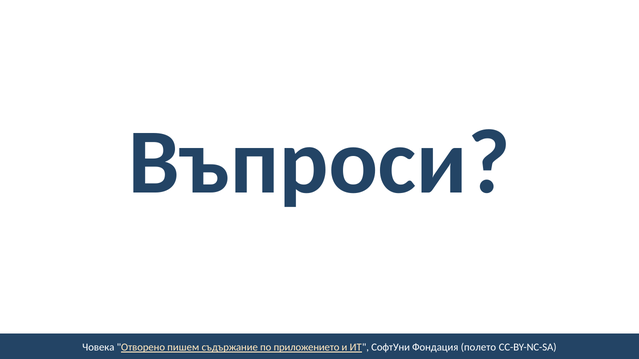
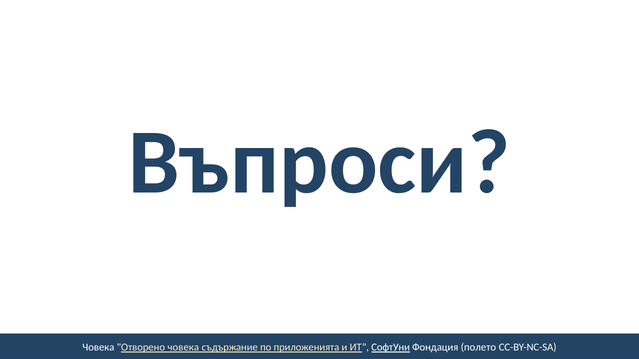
Отворено пишем: пишем -> човека (183, 348)
приложението: приложението -> приложенията (307, 348)
СофтУни underline: none -> present (391, 348)
